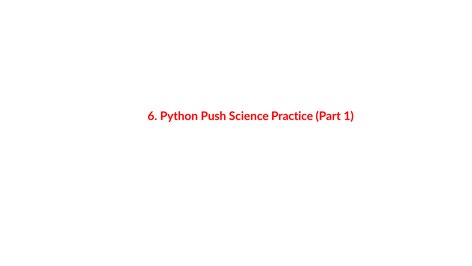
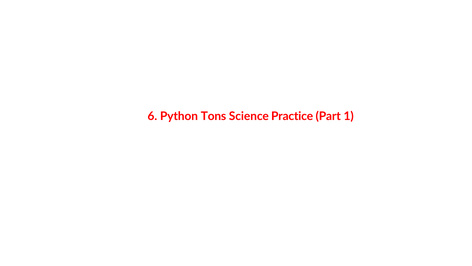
Push: Push -> Tons (213, 116)
